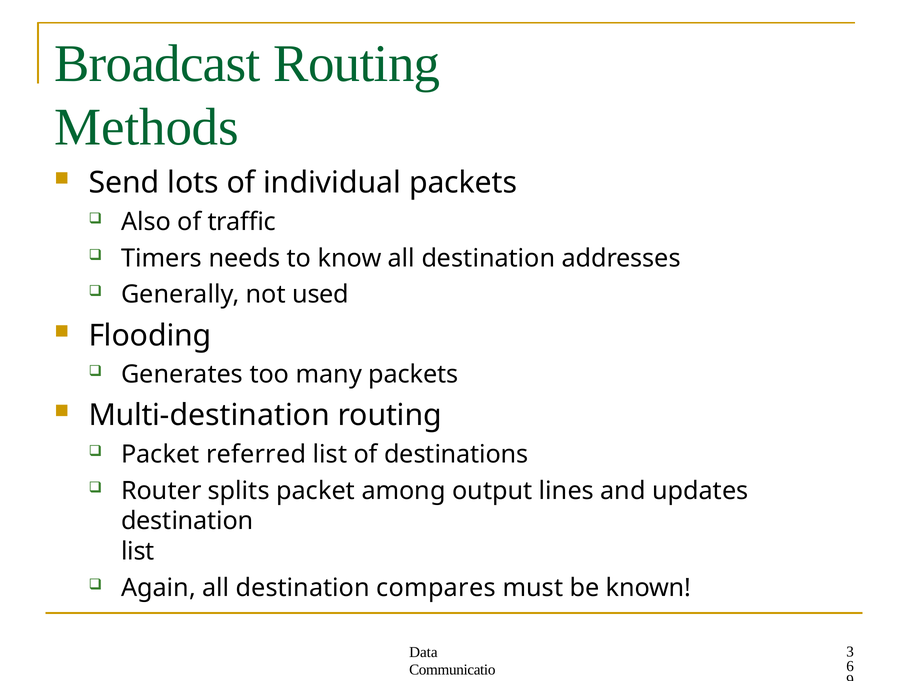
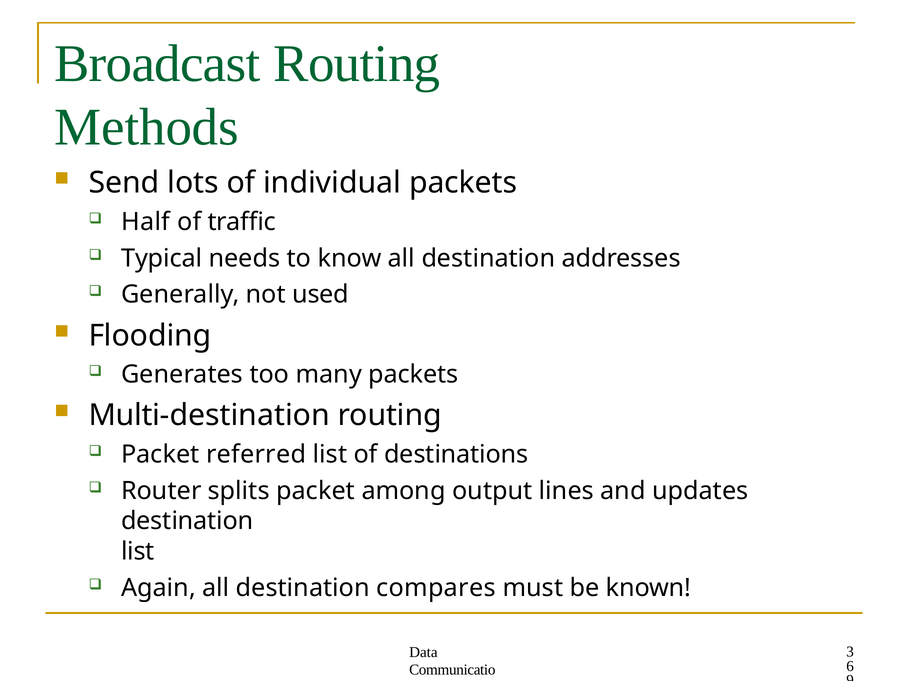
Also: Also -> Half (146, 222)
Timers: Timers -> Typical (162, 258)
